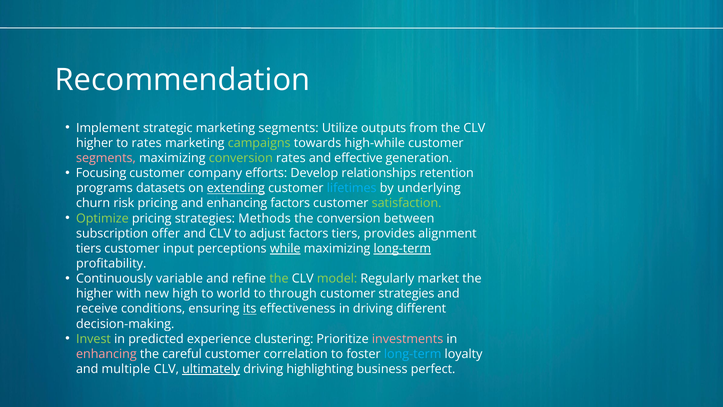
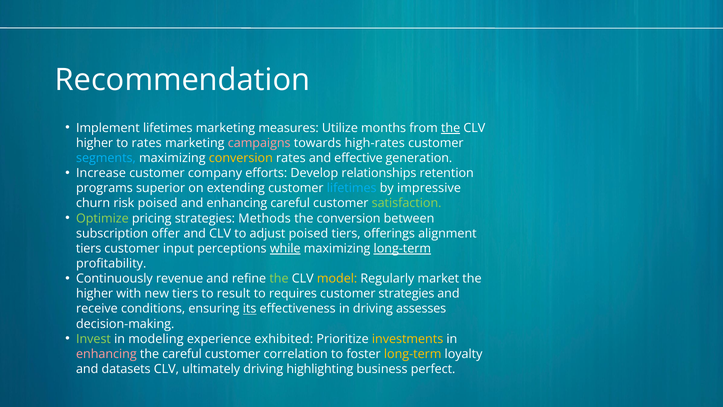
Implement strategic: strategic -> lifetimes (168, 128)
marketing segments: segments -> measures (289, 128)
outputs: outputs -> months (384, 128)
the underline: none -> present (451, 128)
campaigns colour: light green -> pink (259, 143)
high-while: high-while -> high-rates (375, 143)
segments colour: pink -> light blue (106, 158)
conversion colour: light green -> yellow (241, 158)
Focusing: Focusing -> Increase (101, 173)
datasets: datasets -> superior (161, 188)
extending underline: present -> none (236, 188)
underlying: underlying -> impressive (429, 188)
risk pricing: pricing -> poised (158, 203)
enhancing factors: factors -> careful (290, 203)
adjust factors: factors -> poised (308, 233)
provides: provides -> offerings (389, 233)
variable: variable -> revenue (180, 278)
model colour: light green -> yellow (337, 278)
new high: high -> tiers (185, 294)
world: world -> result (234, 294)
through: through -> requires (293, 294)
different: different -> assesses (421, 309)
predicted: predicted -> modeling (156, 339)
clustering: clustering -> exhibited (284, 339)
investments colour: pink -> yellow (408, 339)
long-term colour: light blue -> yellow (413, 354)
multiple: multiple -> datasets (126, 369)
ultimately underline: present -> none (211, 369)
